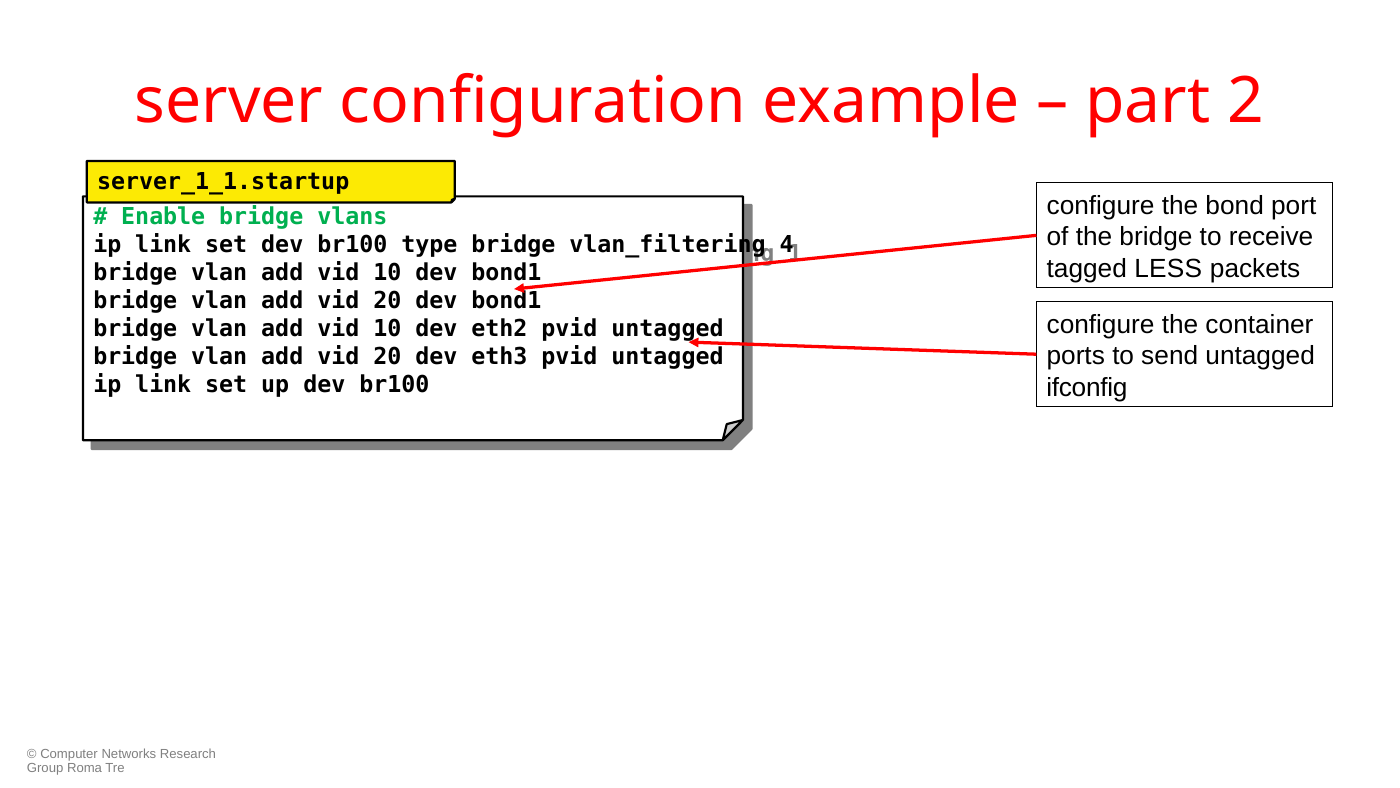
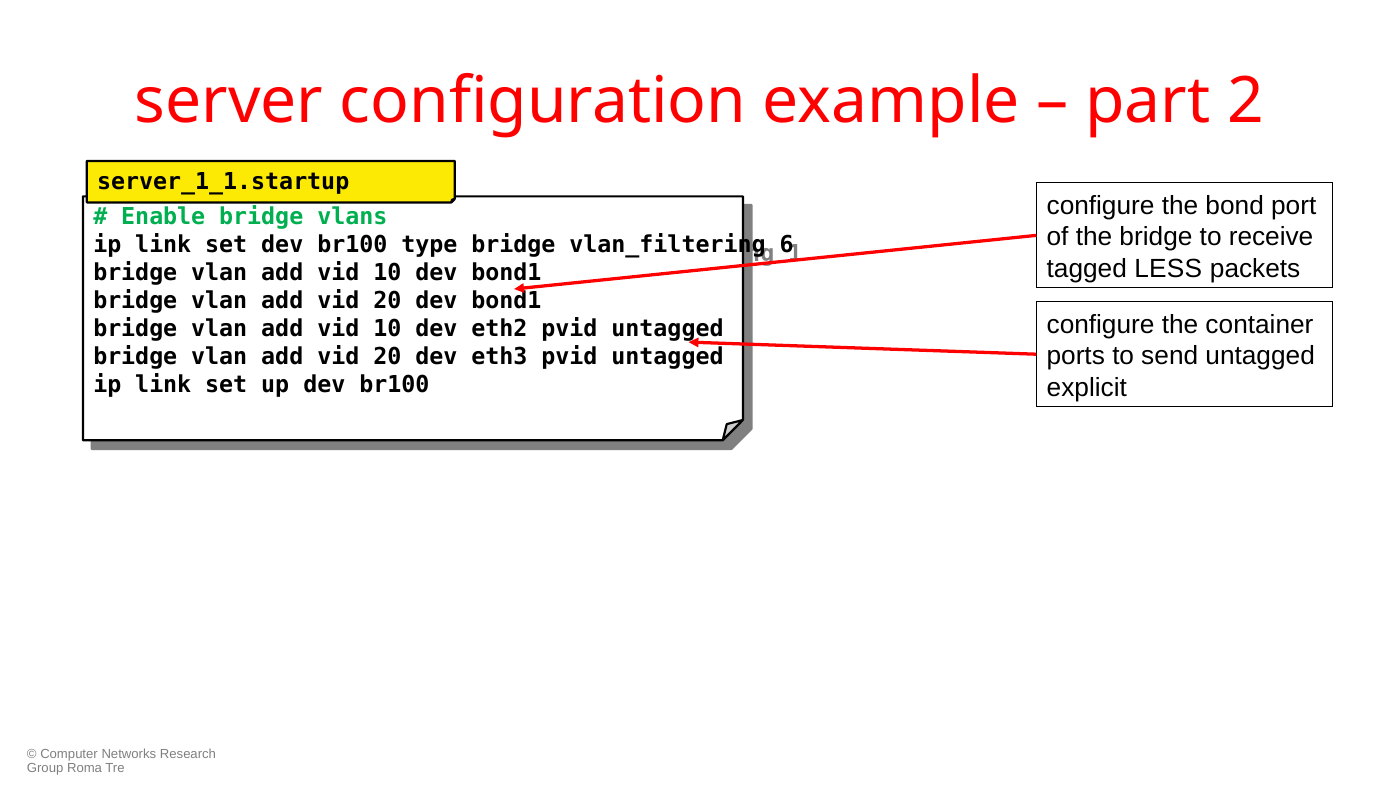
4: 4 -> 6 (787, 245)
ifconfig: ifconfig -> explicit (1087, 387)
